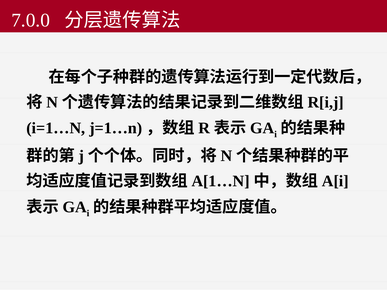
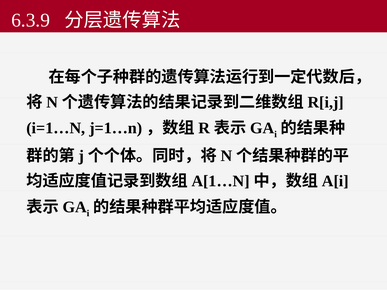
7.0.0: 7.0.0 -> 6.3.9 (31, 20)
